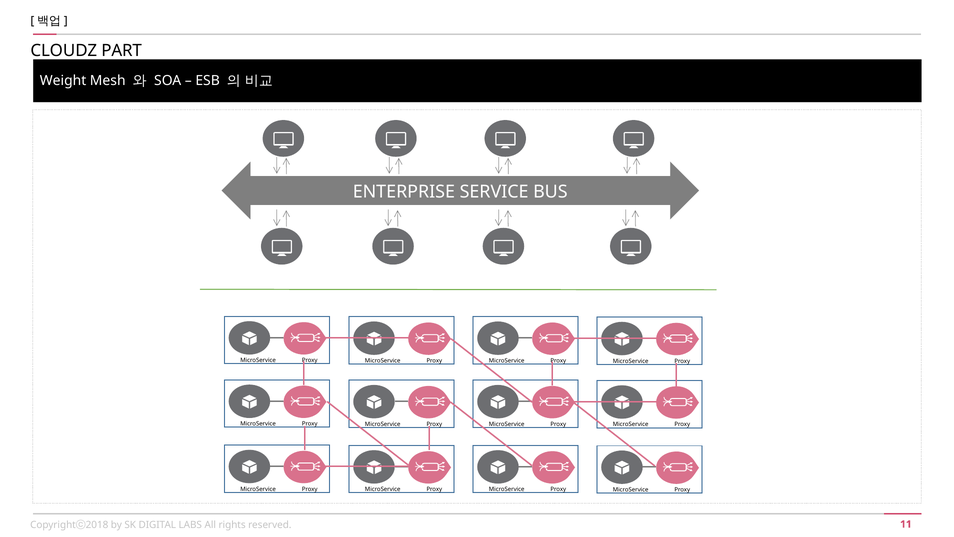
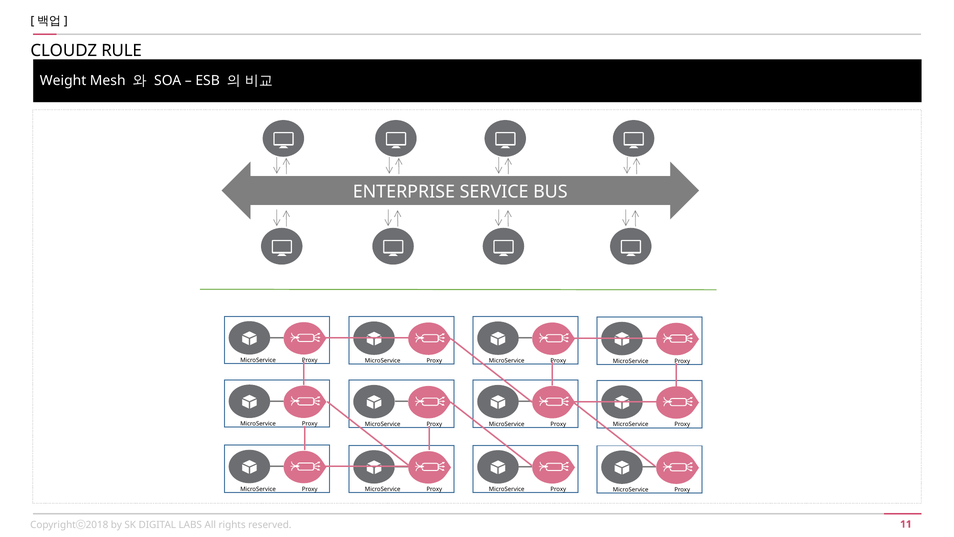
PART: PART -> RULE (122, 51)
